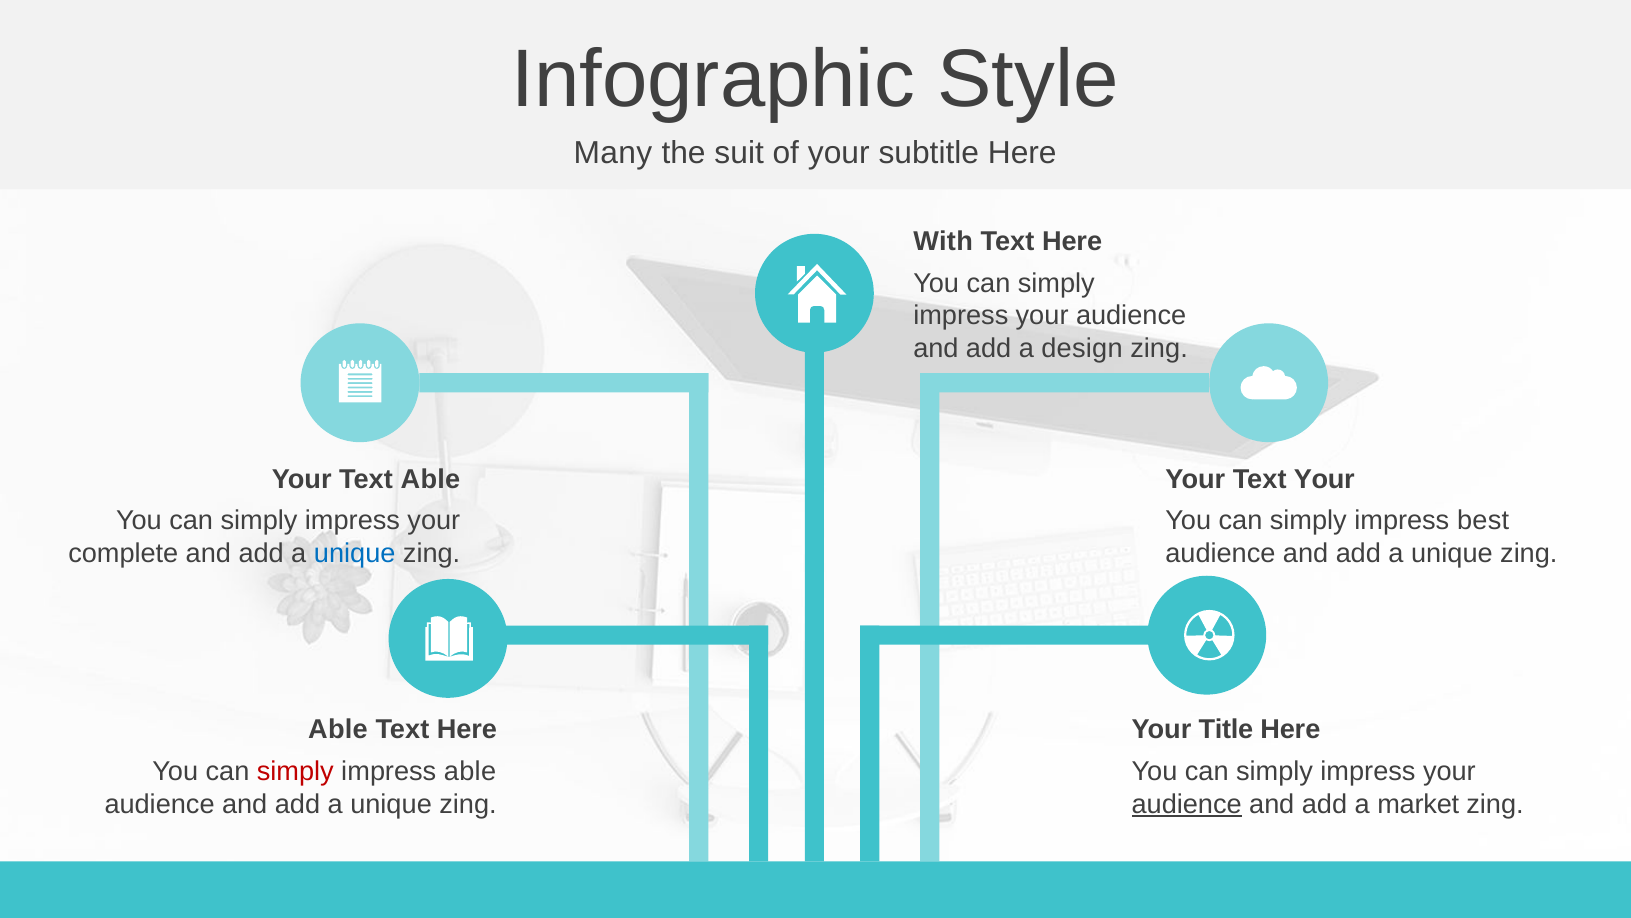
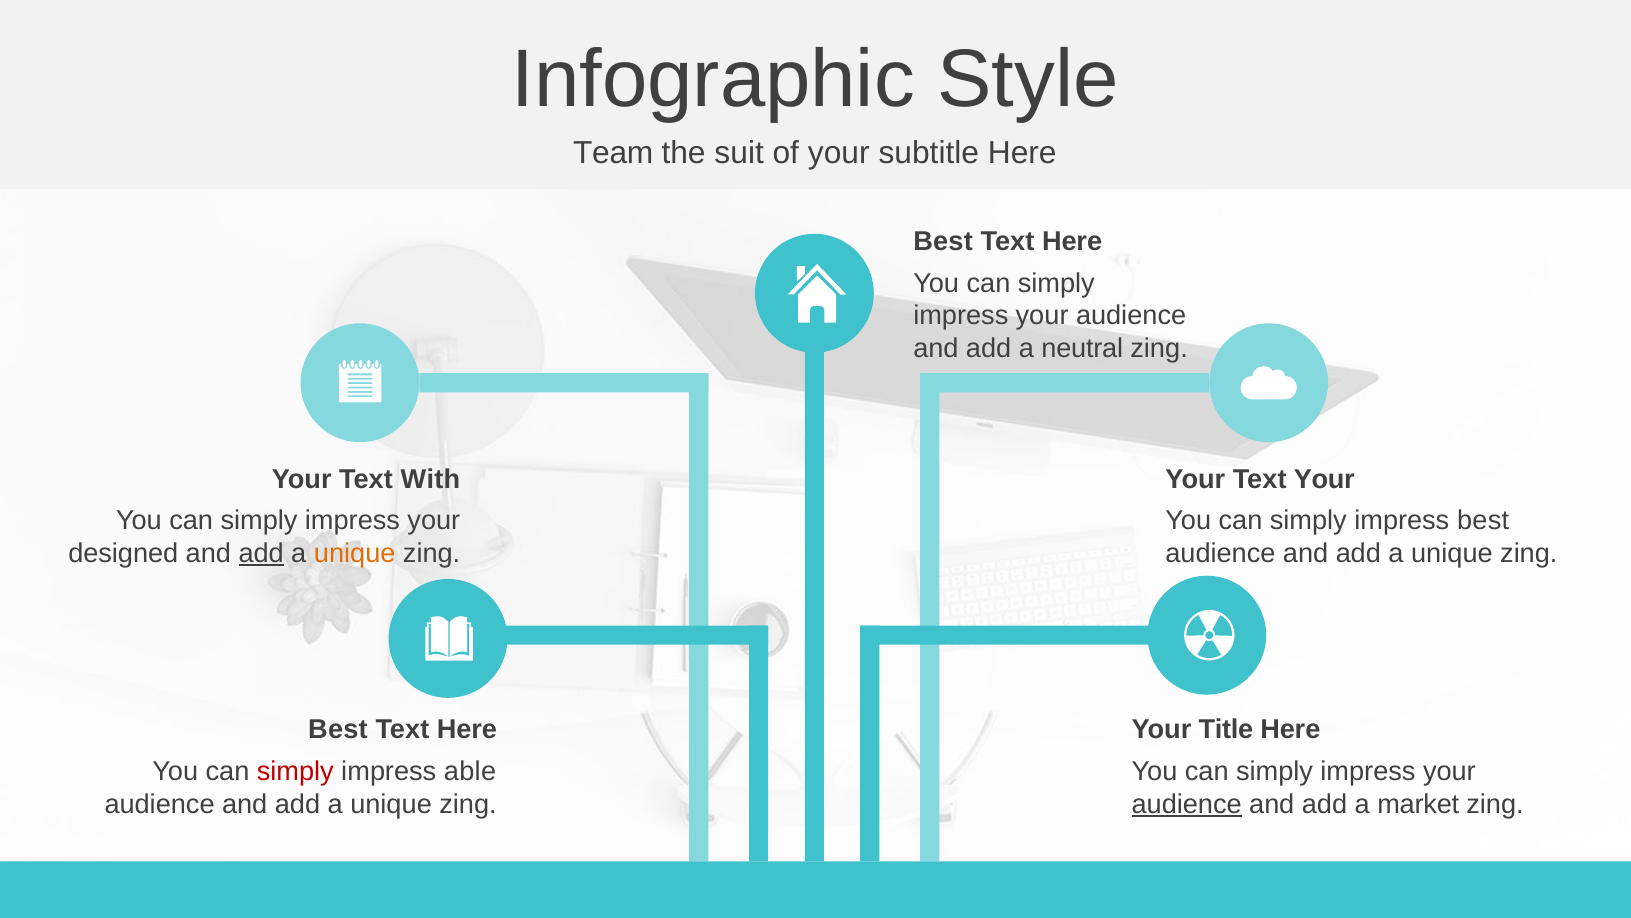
Many: Many -> Team (613, 153)
With: With -> Best (943, 241)
design: design -> neutral (1082, 348)
Text Able: Able -> With (430, 479)
complete: complete -> designed (123, 553)
add underline: none -> present (261, 553)
unique colour: blue -> orange (355, 553)
Able: Able -> Best (338, 729)
